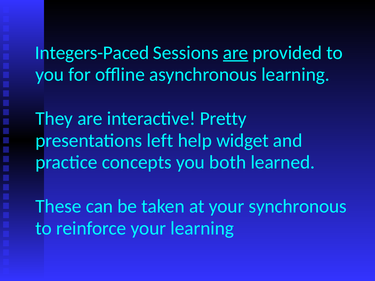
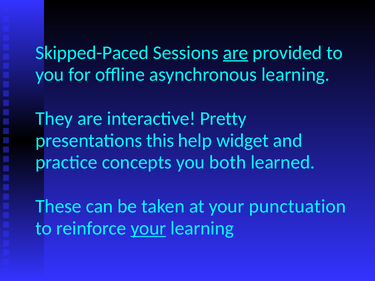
Integers-Paced: Integers-Paced -> Skipped-Paced (92, 53)
left: left -> this (160, 141)
synchronous: synchronous -> punctuation (297, 206)
your underline: none -> present (148, 228)
